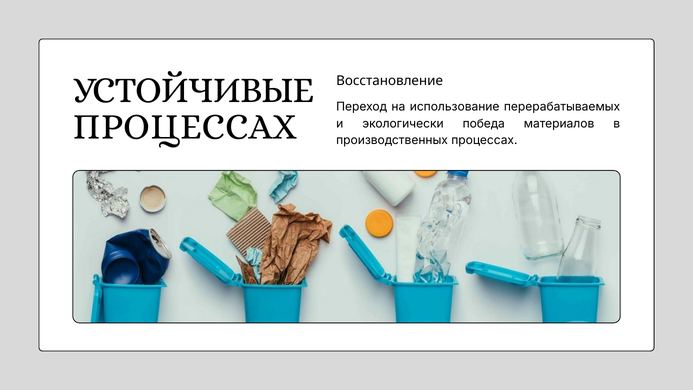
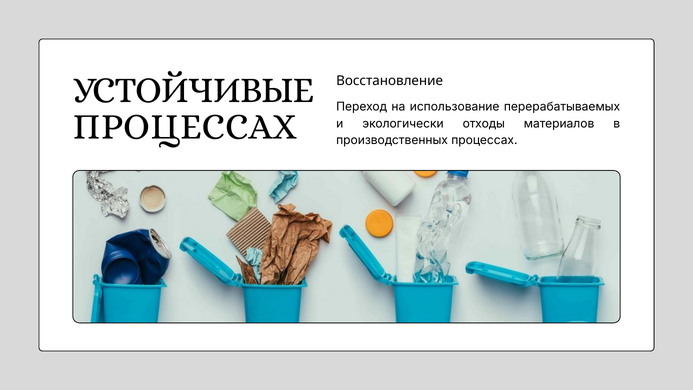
победа: победа -> отходы (484, 123)
